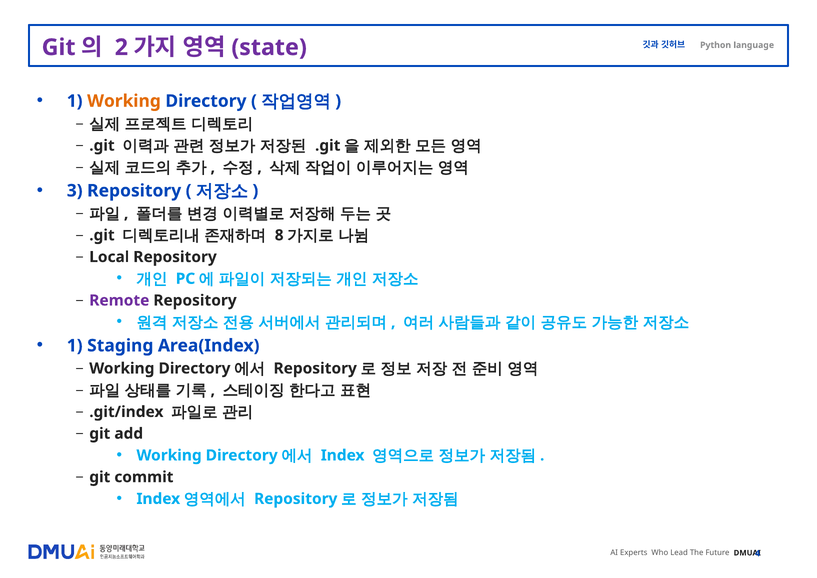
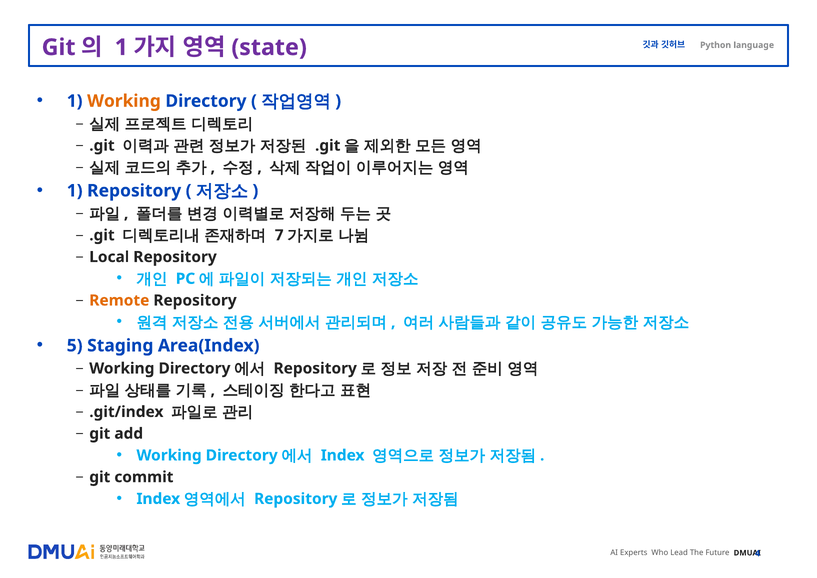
2: 2 -> 1 (121, 47)
3: 3 -> 1 (75, 191)
8: 8 -> 7 (279, 235)
Remote colour: purple -> orange (119, 300)
1: 1 -> 5 (75, 345)
